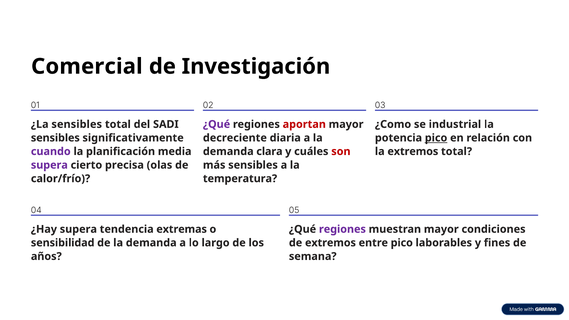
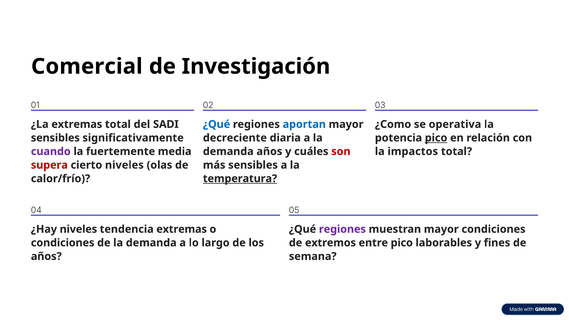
¿La sensibles: sensibles -> extremas (77, 124)
¿Qué colour: purple -> blue (217, 124)
aportan colour: red -> blue (304, 124)
industrial: industrial -> operativa (455, 124)
planificación: planificación -> fuertemente (121, 151)
demanda clara: clara -> años (269, 151)
la extremos: extremos -> impactos (413, 151)
supera colour: purple -> red (49, 165)
cierto precisa: precisa -> niveles (124, 165)
temperatura underline: none -> present (240, 179)
¿Hay supera: supera -> niveles (78, 229)
sensibilidad: sensibilidad -> condiciones (63, 243)
